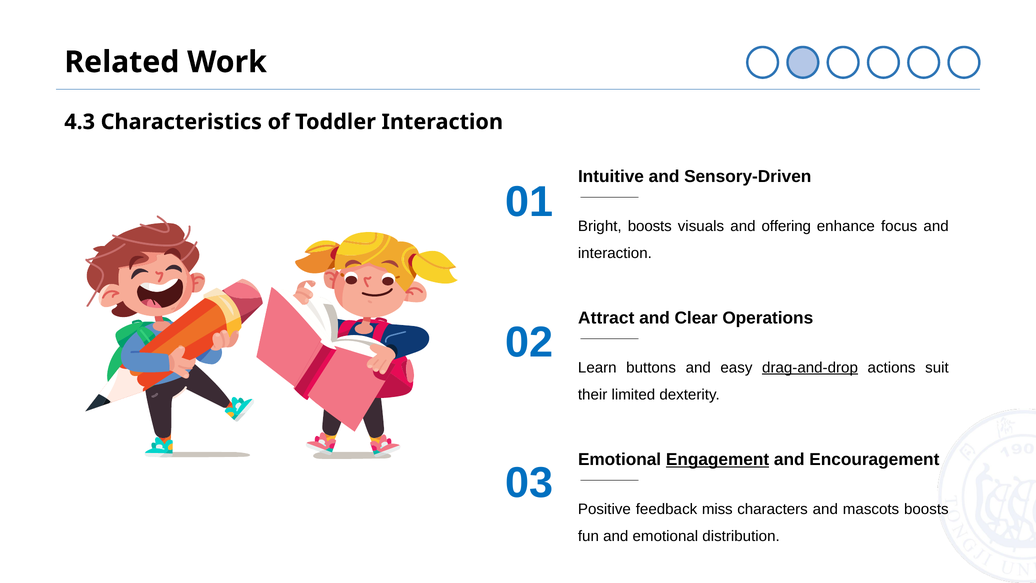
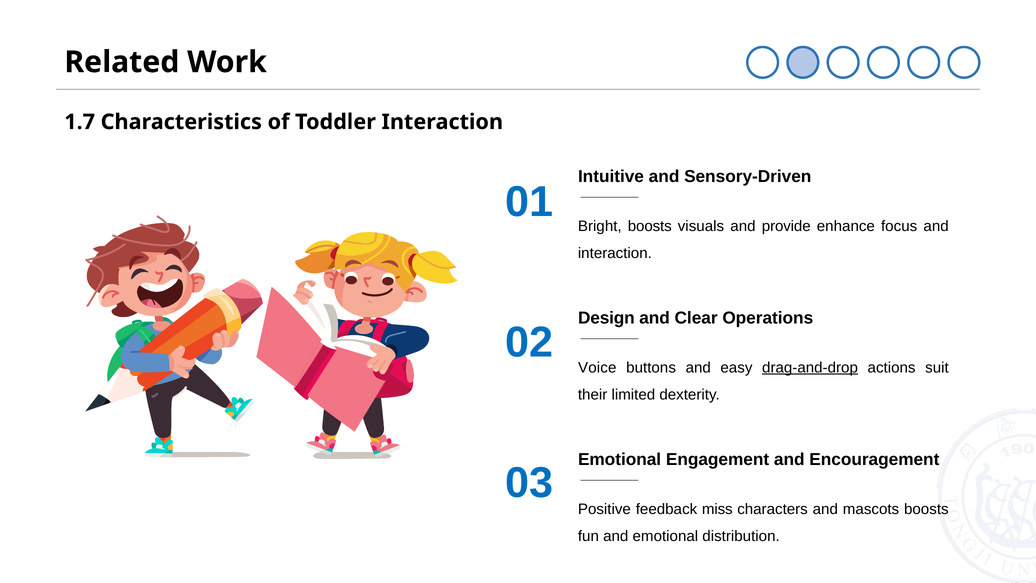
4.3: 4.3 -> 1.7 (80, 122)
offering: offering -> provide (786, 226)
Attract: Attract -> Design (606, 318)
Learn: Learn -> Voice (597, 367)
Engagement underline: present -> none (718, 459)
